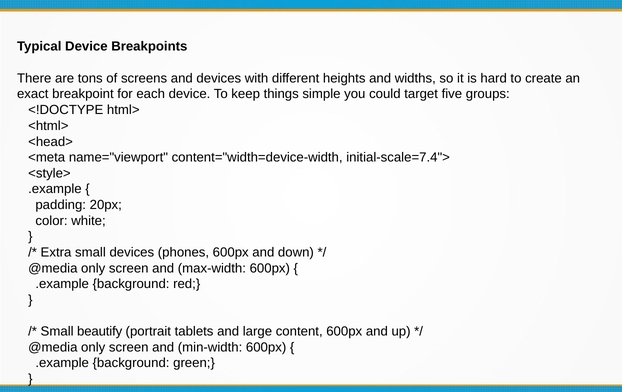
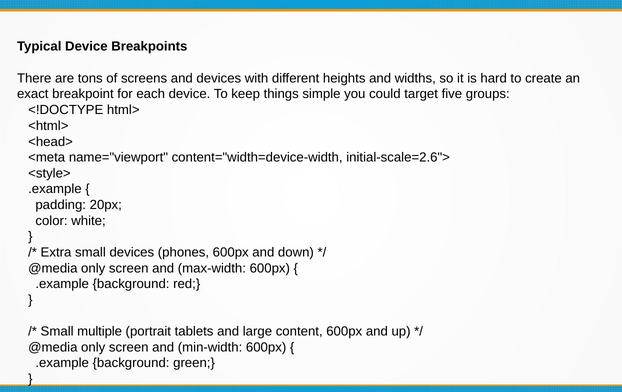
initial-scale=7.4">: initial-scale=7.4"> -> initial-scale=2.6"> (398, 157)
beautify: beautify -> multiple (100, 331)
